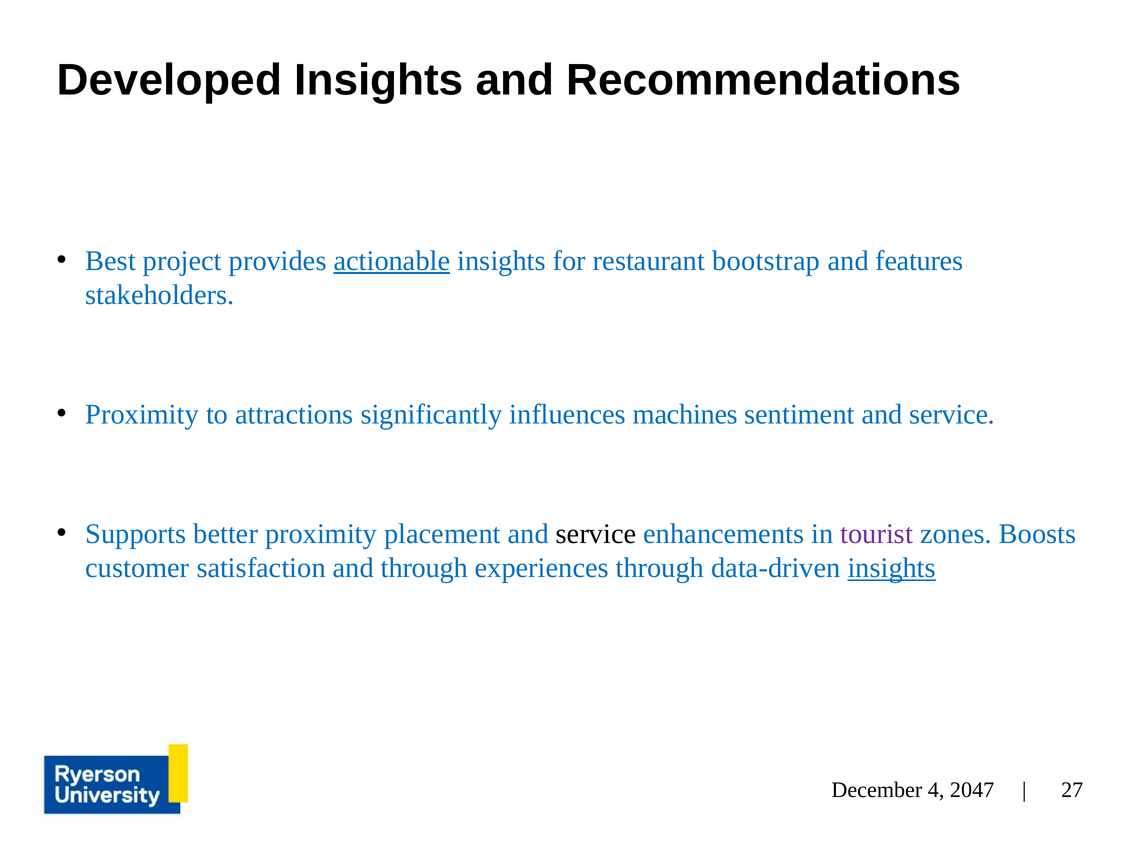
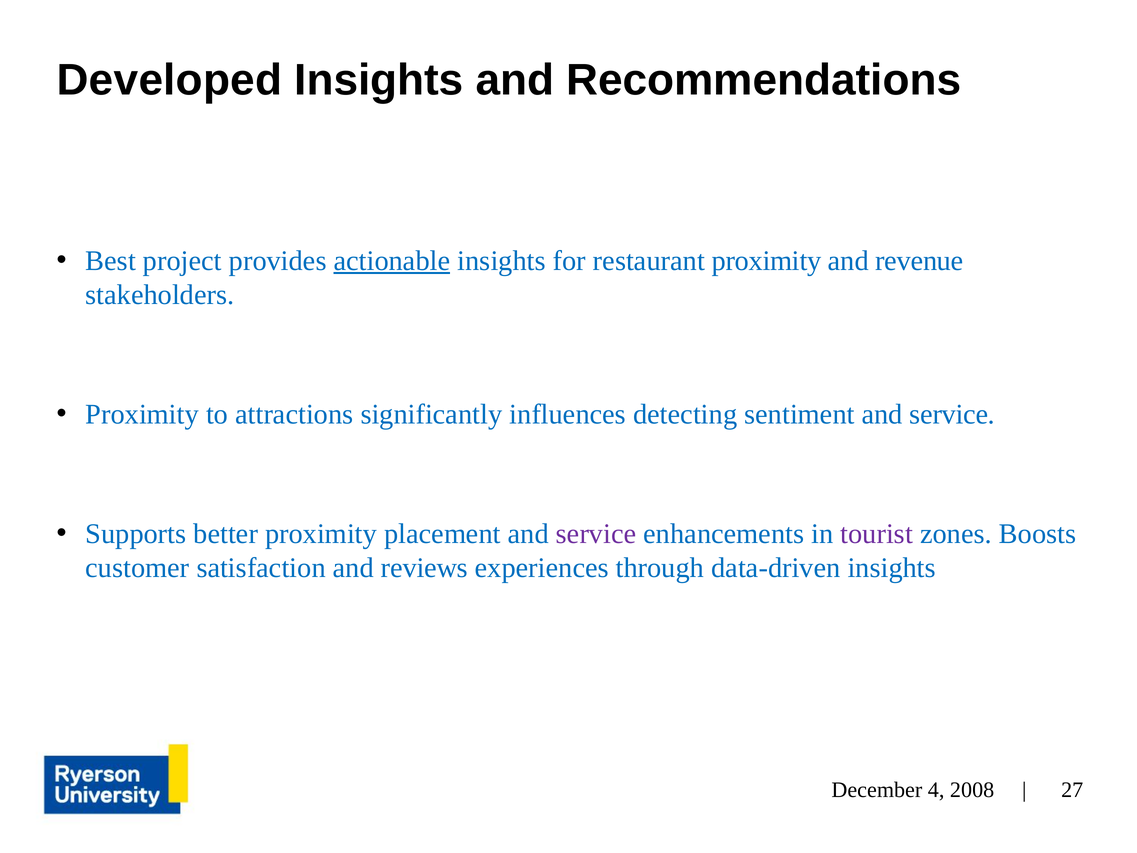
restaurant bootstrap: bootstrap -> proximity (766, 261)
features: features -> revenue (919, 261)
machines: machines -> detecting (685, 414)
service colour: black -> purple (596, 534)
and through: through -> reviews (424, 568)
insights underline: present -> none (892, 568)
2047: 2047 -> 2008 (972, 790)
